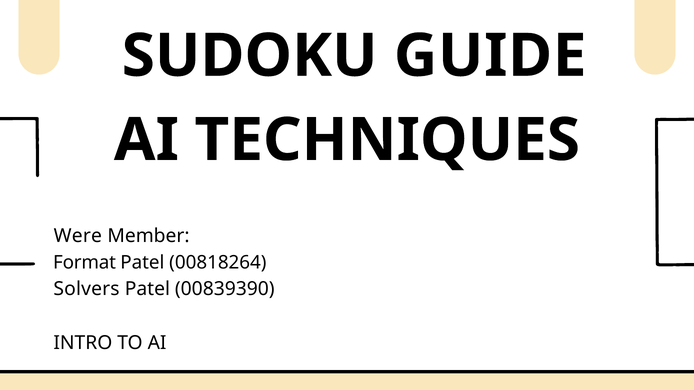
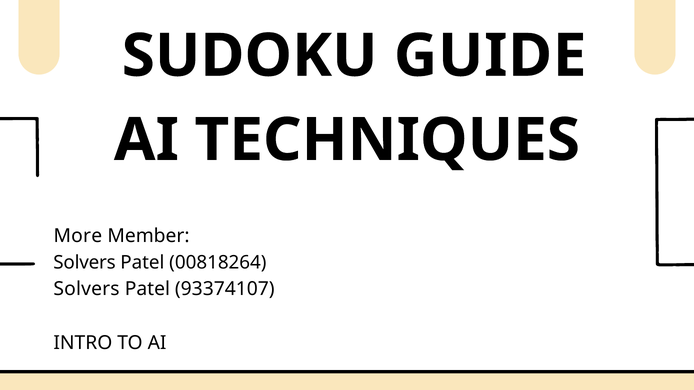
Were: Were -> More (78, 236)
Format: Format -> Solvers (85, 263)
00839390: 00839390 -> 93374107 (225, 289)
